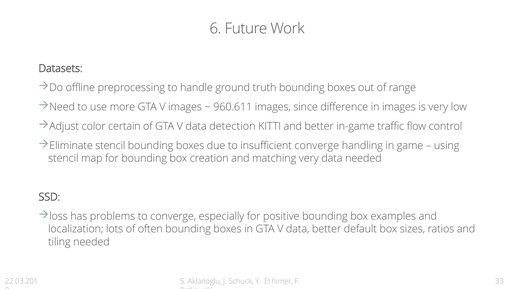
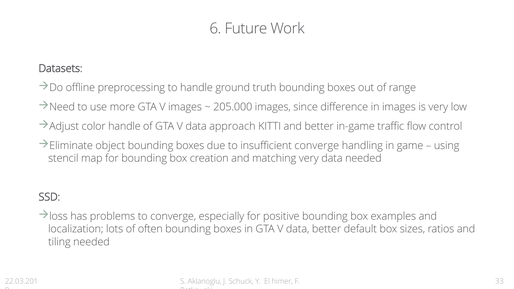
960.611: 960.611 -> 205.000 (233, 107)
color certain: certain -> handle (124, 126)
detection: detection -> approach (232, 126)
Eliminate stencil: stencil -> object (110, 146)
